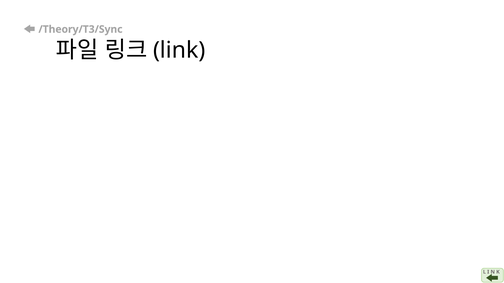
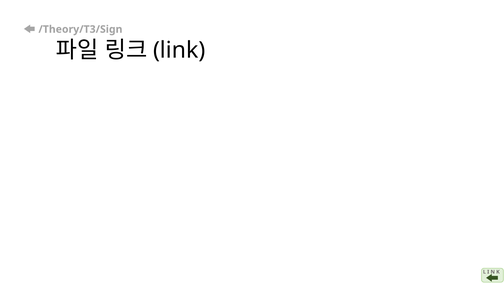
/Theory/T3/Sync: /Theory/T3/Sync -> /Theory/T3/Sign (80, 29)
